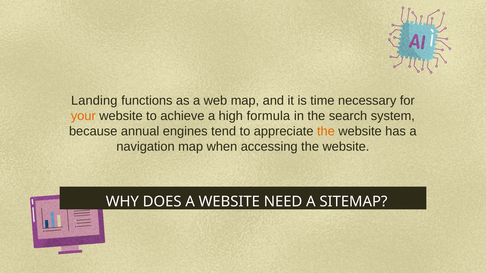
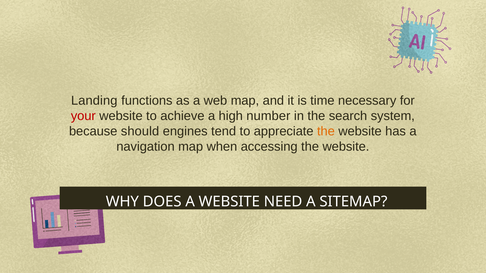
your colour: orange -> red (83, 116)
formula: formula -> number (268, 116)
annual: annual -> should (140, 132)
